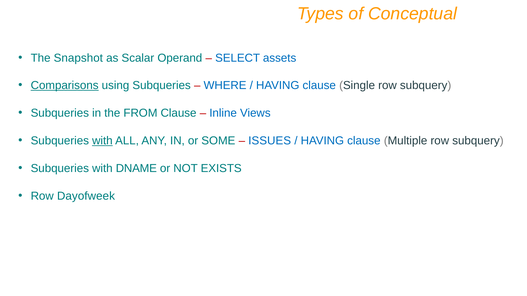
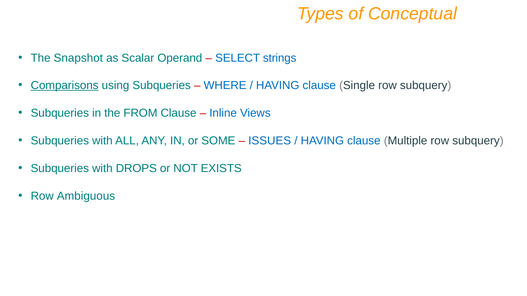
assets: assets -> strings (280, 58)
with underline: present -> none (102, 141)
DNAME: DNAME -> DROPS (136, 169)
Dayofweek: Dayofweek -> Ambiguous (86, 196)
